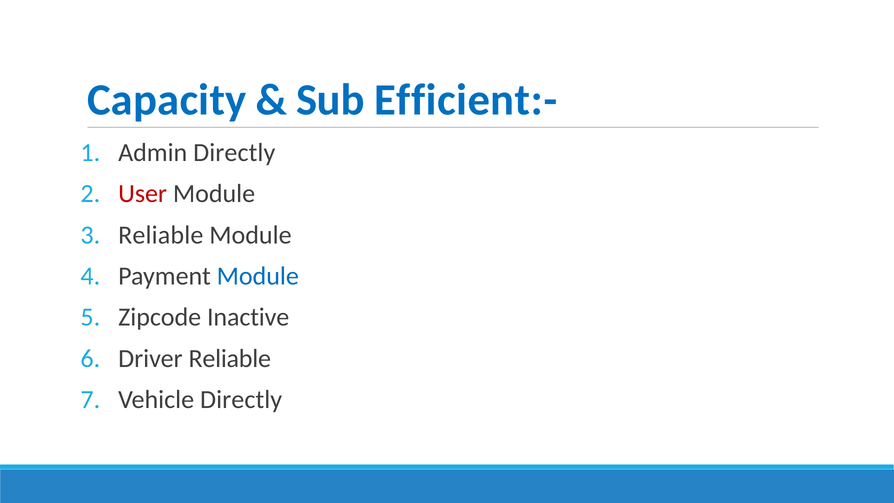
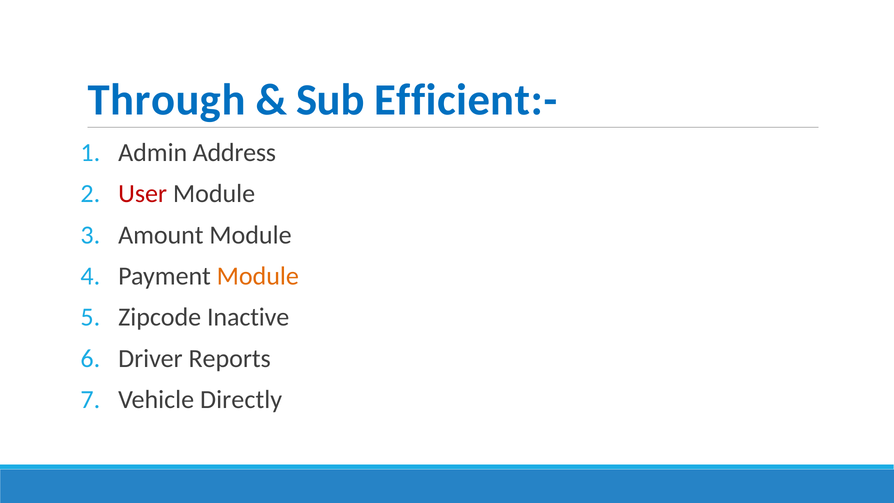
Capacity: Capacity -> Through (167, 100)
Admin Directly: Directly -> Address (234, 153)
Reliable: Reliable -> Amount (161, 235)
Module colour: blue -> orange (258, 276)
Driver Reliable: Reliable -> Reports (230, 358)
